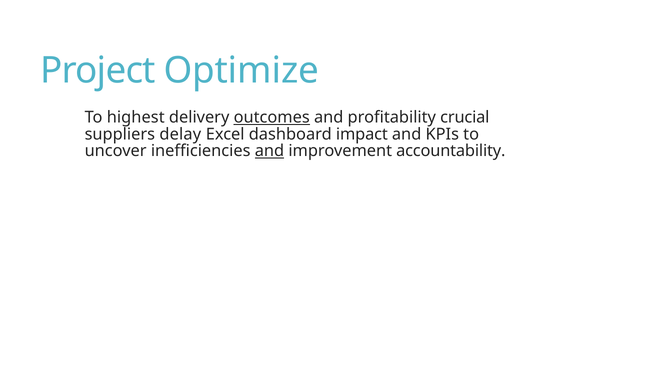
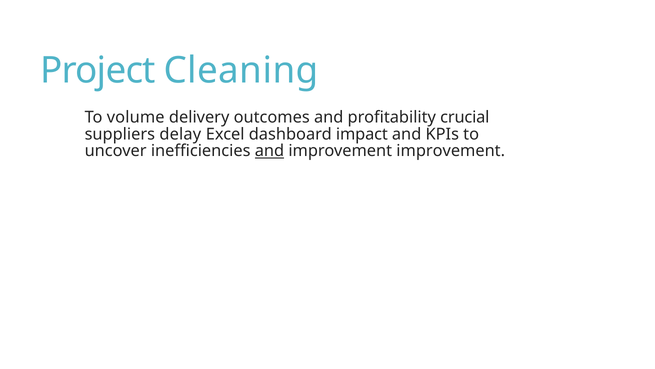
Optimize: Optimize -> Cleaning (241, 70)
highest: highest -> volume (136, 117)
outcomes underline: present -> none (272, 117)
improvement accountability: accountability -> improvement (451, 151)
